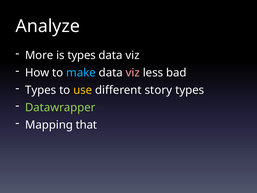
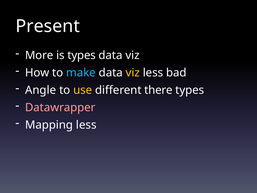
Analyze: Analyze -> Present (48, 26)
viz colour: pink -> yellow (133, 73)
Types: Types -> Angle (41, 90)
story: story -> there (158, 90)
Datawrapper colour: light green -> pink (60, 107)
Mapping that: that -> less (86, 125)
